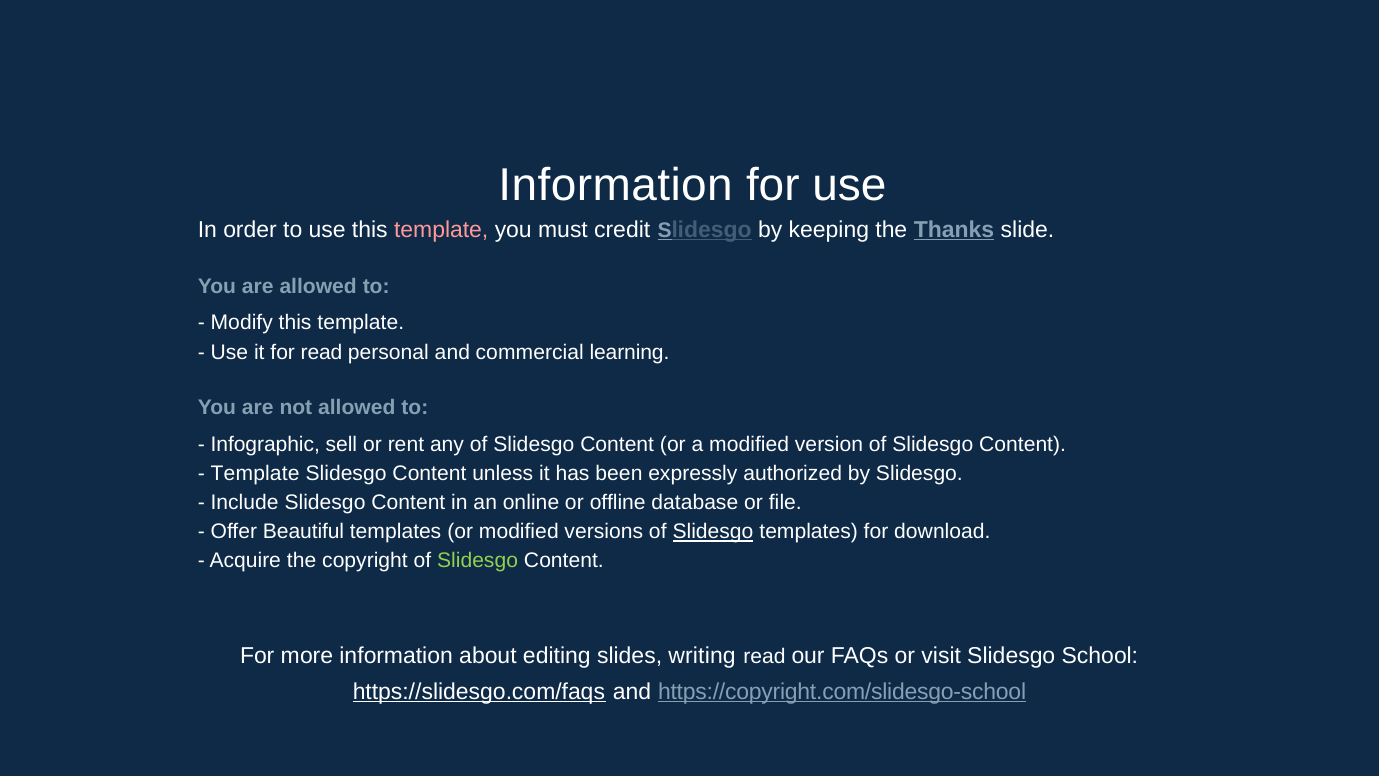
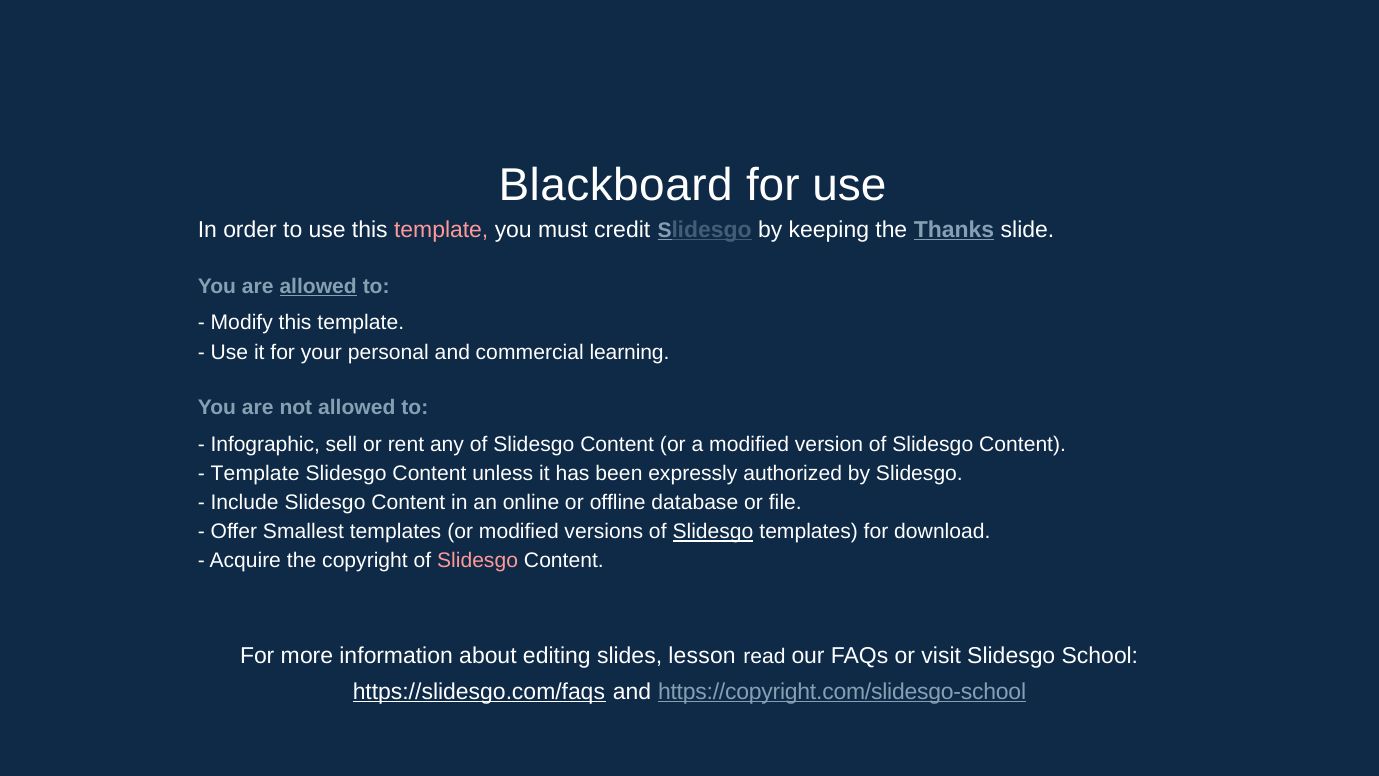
Information: Information -> Blackboard (616, 185)
allowed underline: none -> present (318, 286)
for read: read -> your (321, 352)
Beautiful: Beautiful -> Smallest (303, 532)
Slidesgo colour: light green -> pink (478, 561)
writing: writing -> lesson (702, 655)
